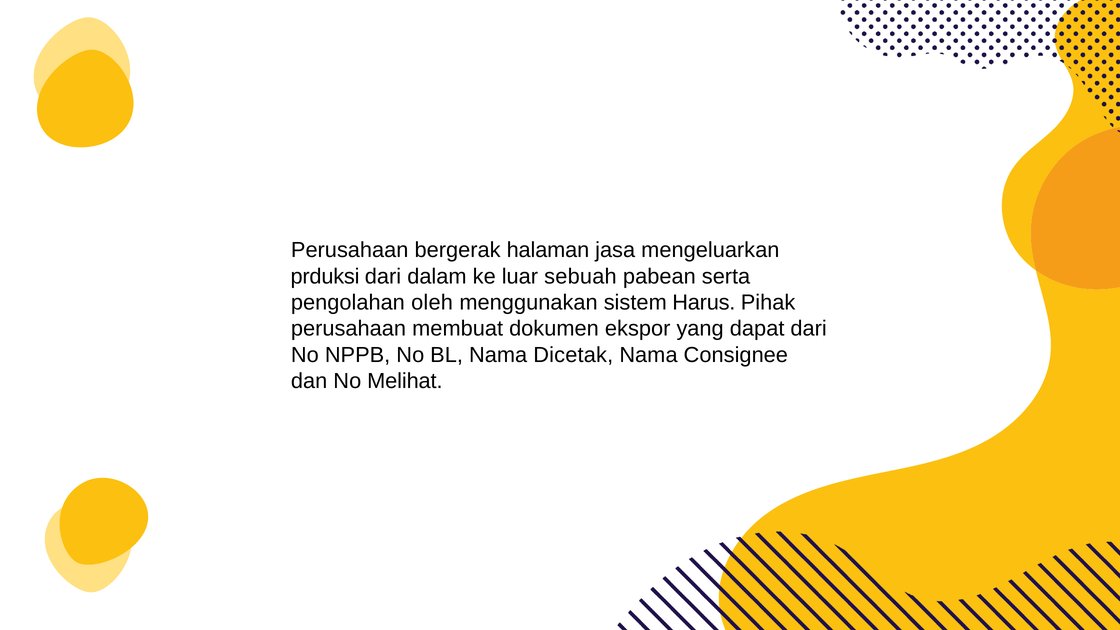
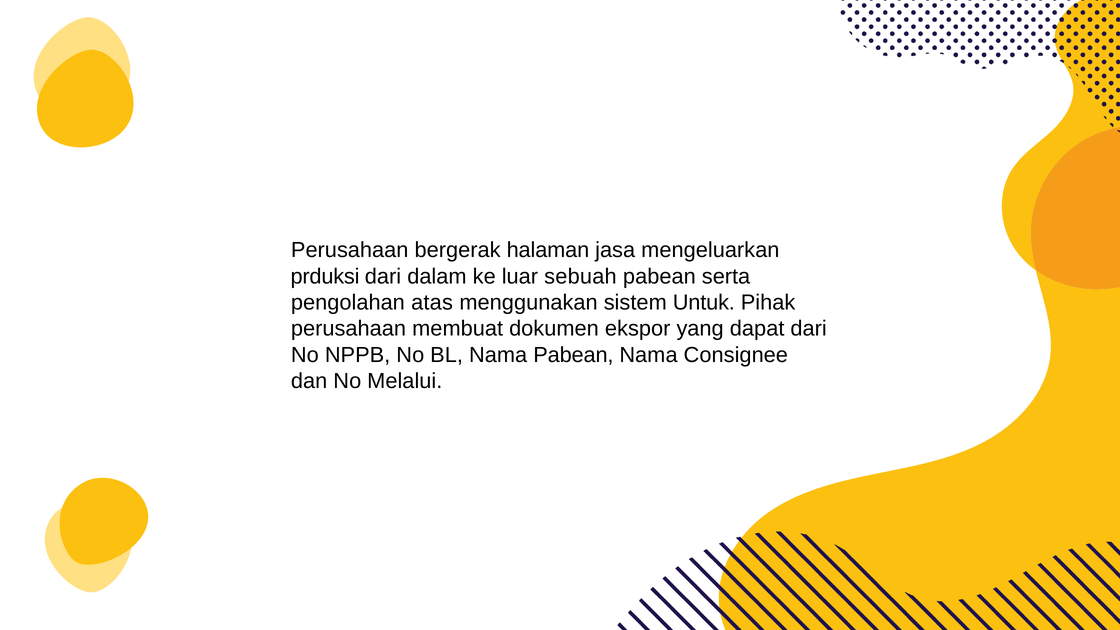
oleh: oleh -> atas (432, 303)
Harus: Harus -> Untuk (704, 303)
Nama Dicetak: Dicetak -> Pabean (573, 355)
Melihat: Melihat -> Melalui (405, 381)
